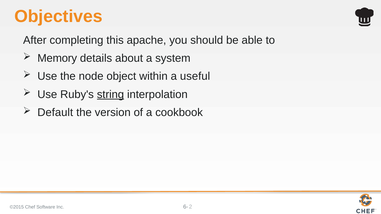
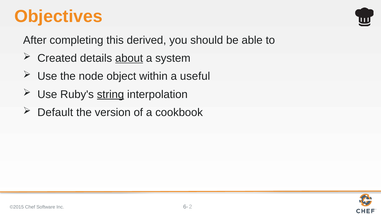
apache: apache -> derived (147, 40)
Memory: Memory -> Created (57, 58)
about underline: none -> present (129, 58)
